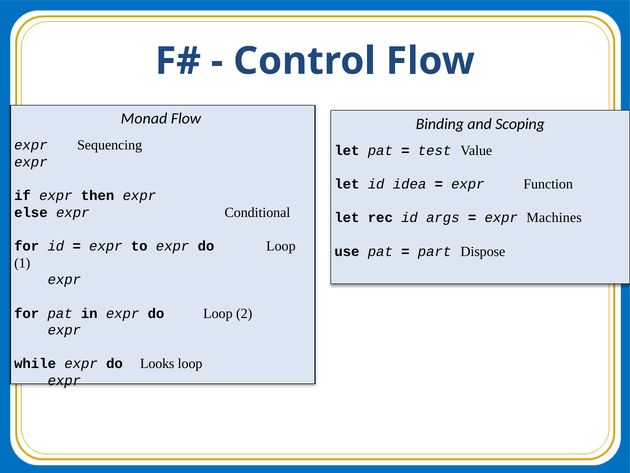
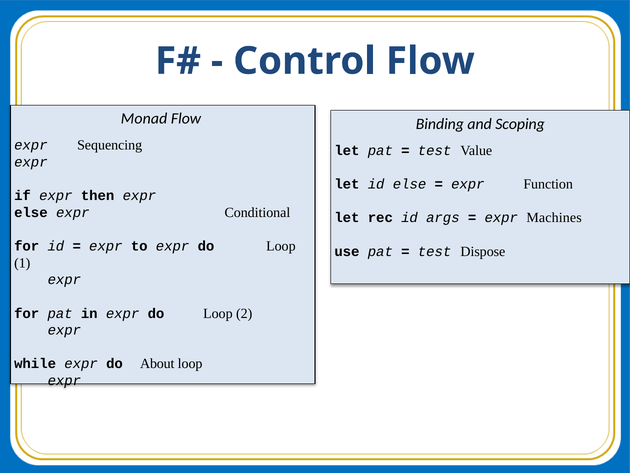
id idea: idea -> else (410, 184)
part: part -> test (435, 251)
Looks: Looks -> About (157, 363)
